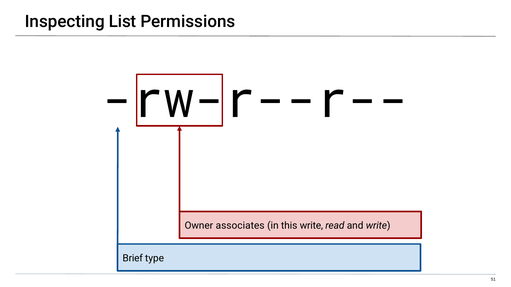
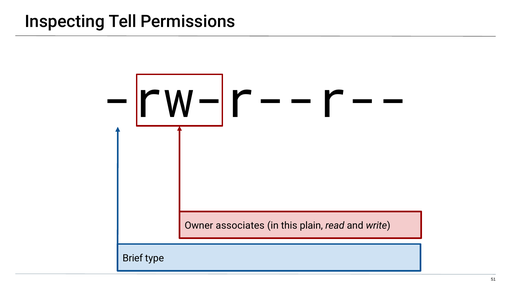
List: List -> Tell (123, 22)
this write: write -> plain (311, 226)
